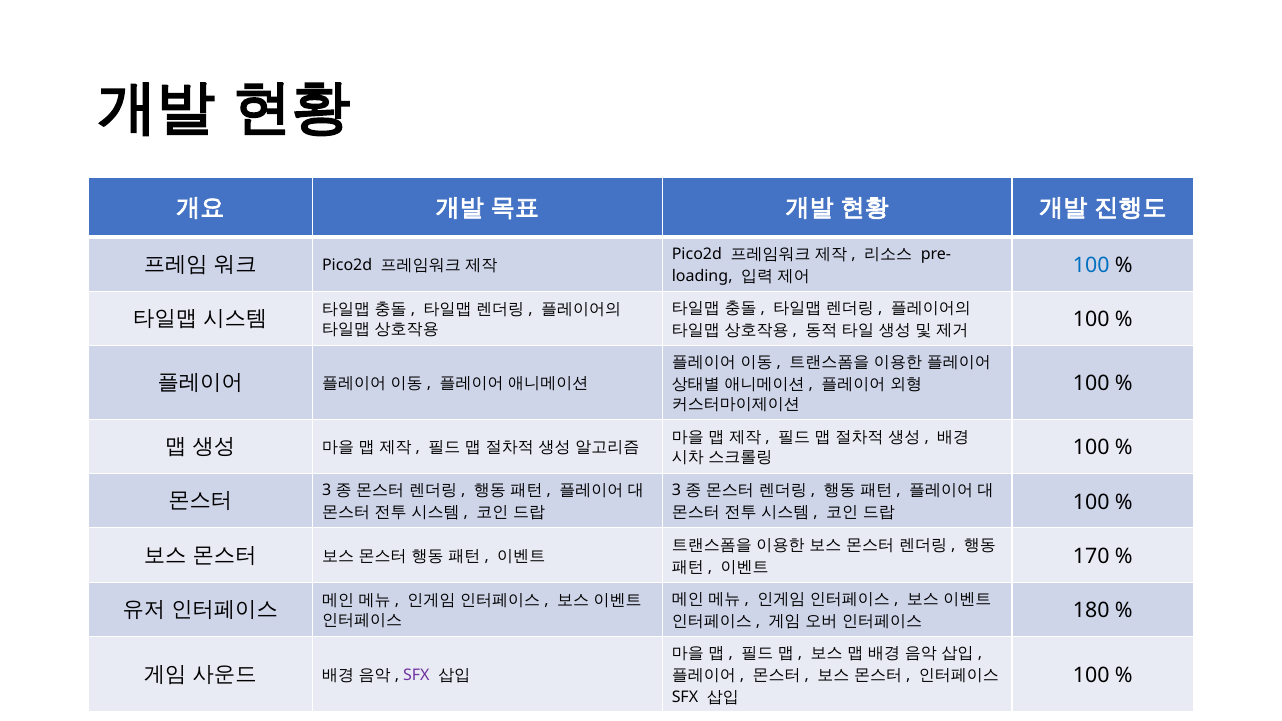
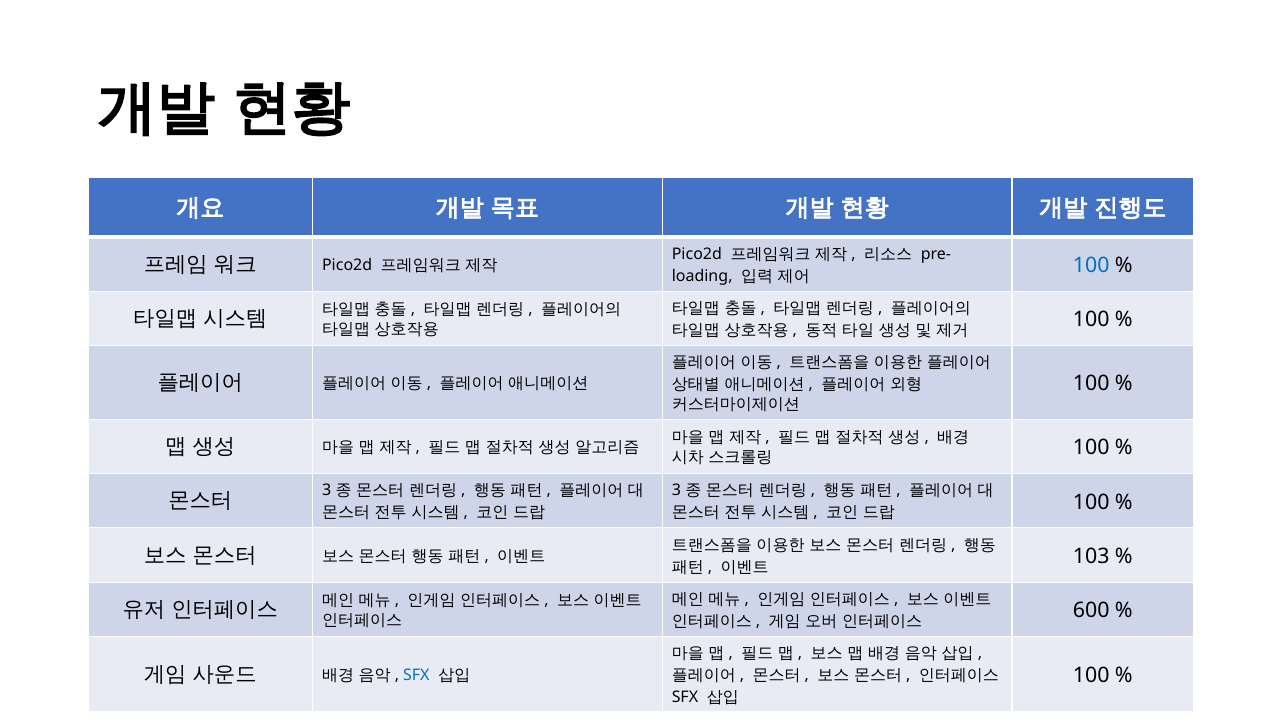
170: 170 -> 103 (1091, 556)
180: 180 -> 600 (1091, 611)
SFX colour: purple -> blue (416, 675)
